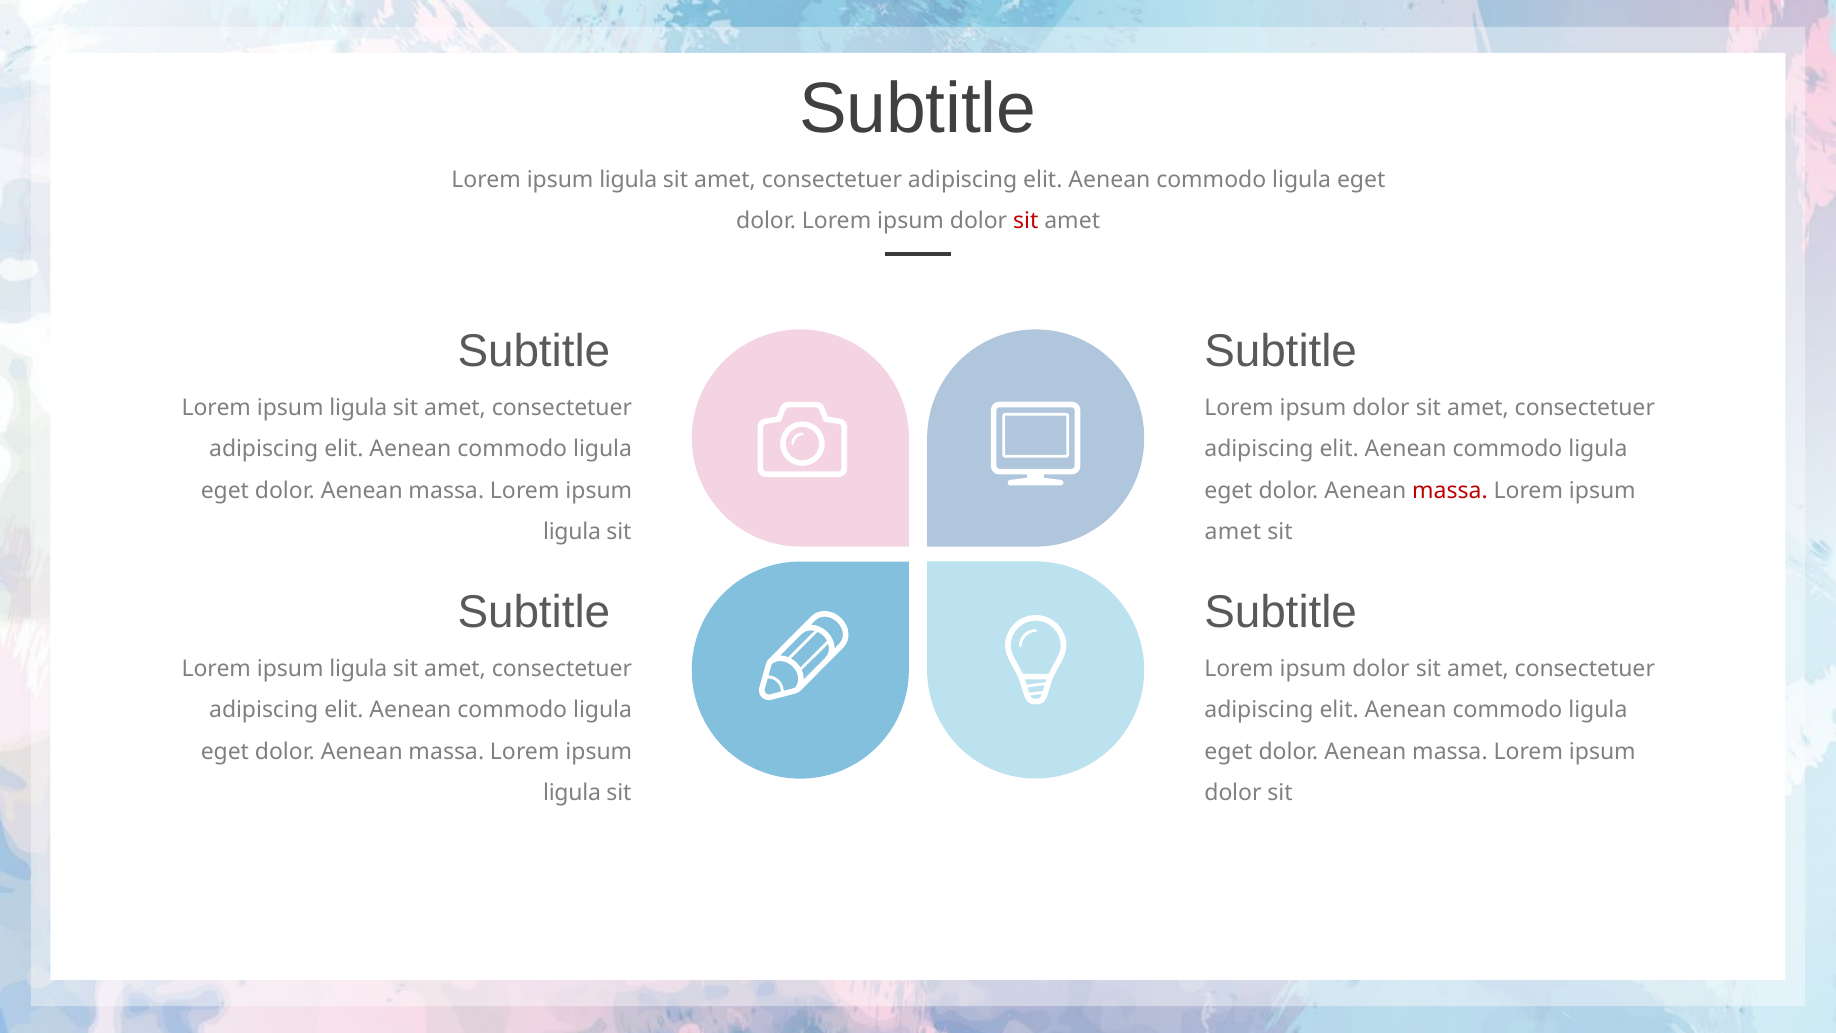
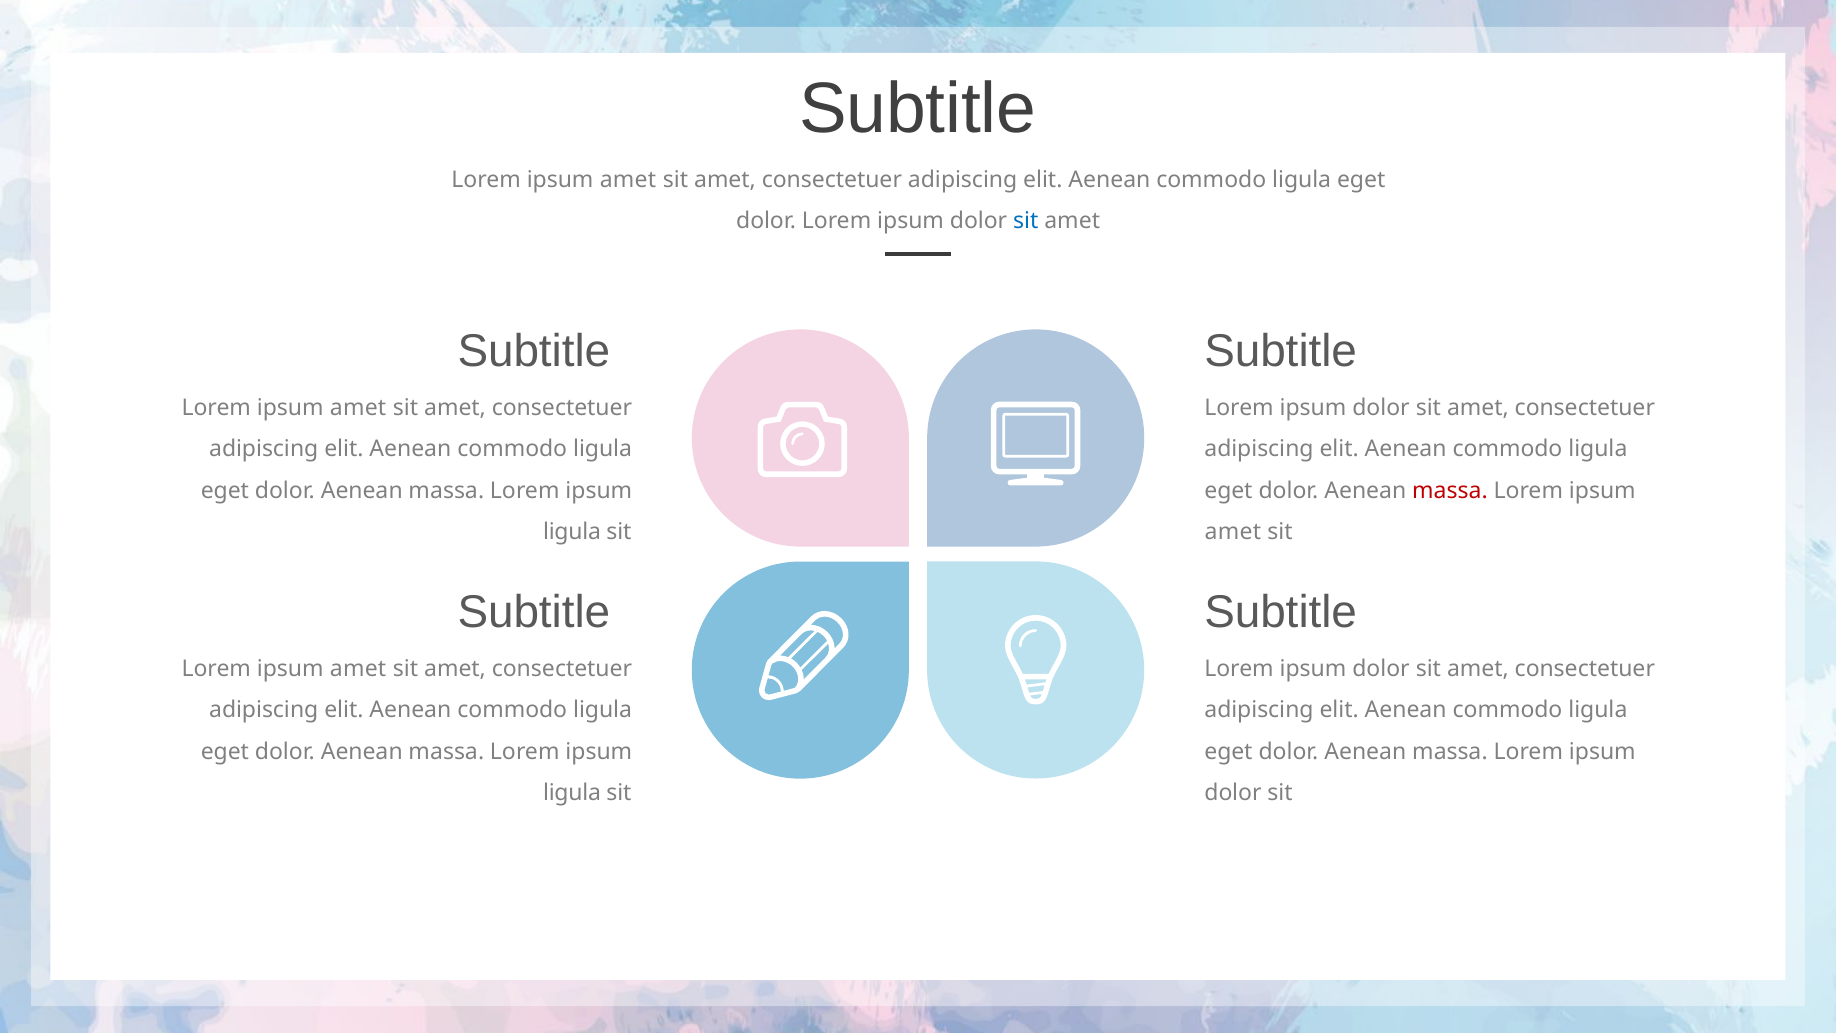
ligula: ligula -> amet (628, 180)
sit colour: red -> blue (1026, 221)
ligula: ligula -> amet (358, 408)
ligula: ligula -> amet (358, 669)
